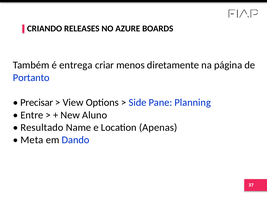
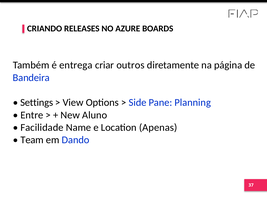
menos: menos -> outros (130, 65)
Portanto: Portanto -> Bandeira (31, 78)
Precisar: Precisar -> Settings (37, 103)
Resultado: Resultado -> Facilidade (42, 128)
Meta: Meta -> Team (32, 140)
